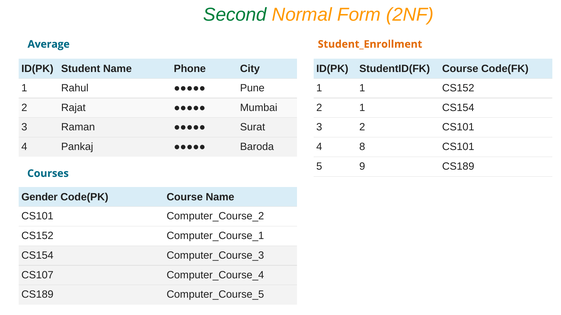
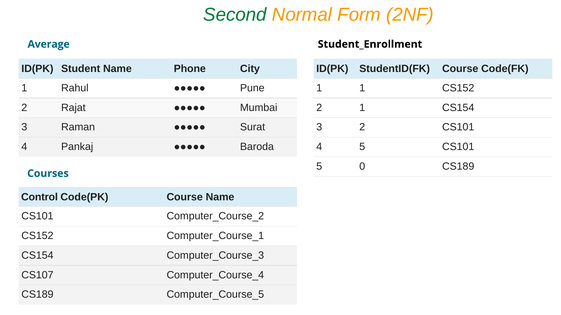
Student_Enrollment colour: orange -> black (370, 44)
4 8: 8 -> 5 (362, 147)
9: 9 -> 0 (362, 167)
Gender: Gender -> Control (40, 197)
